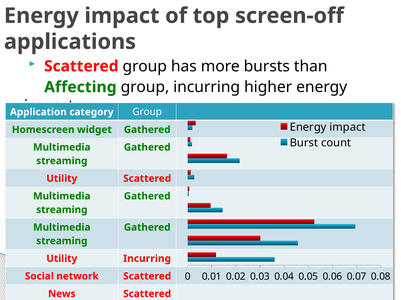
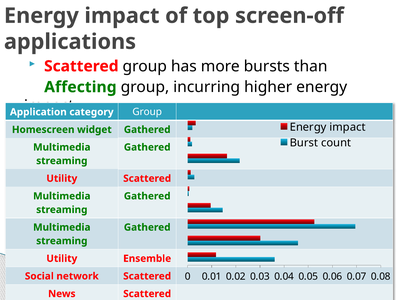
Utility Incurring: Incurring -> Ensemble (147, 259)
